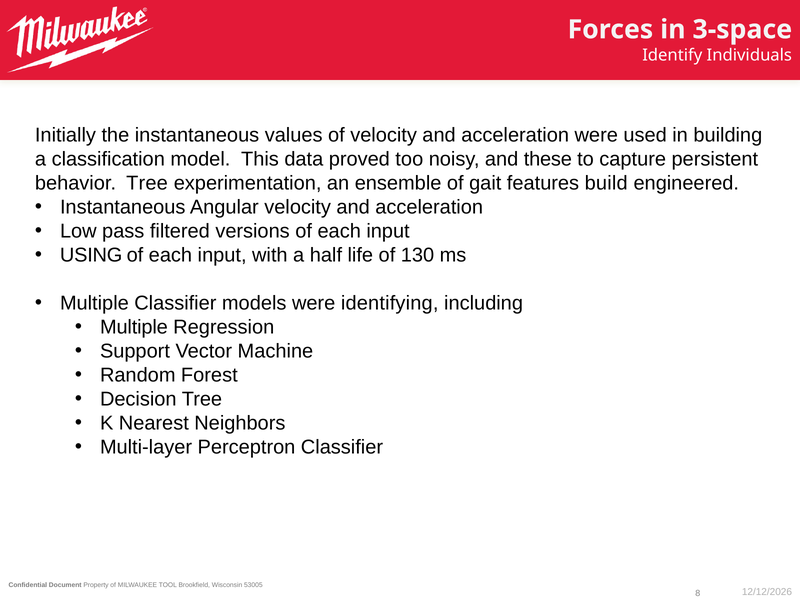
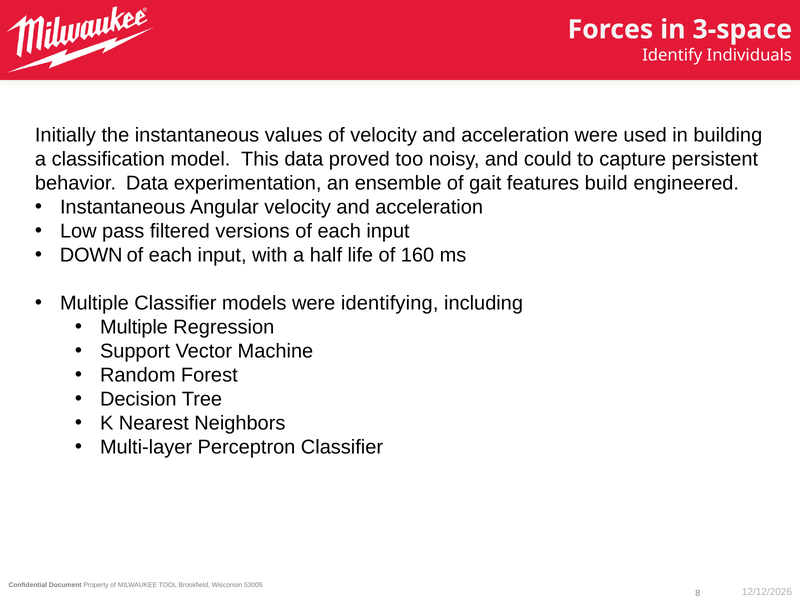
these: these -> could (548, 159)
behavior Tree: Tree -> Data (147, 183)
USING: USING -> DOWN (91, 255)
130: 130 -> 160 (417, 255)
